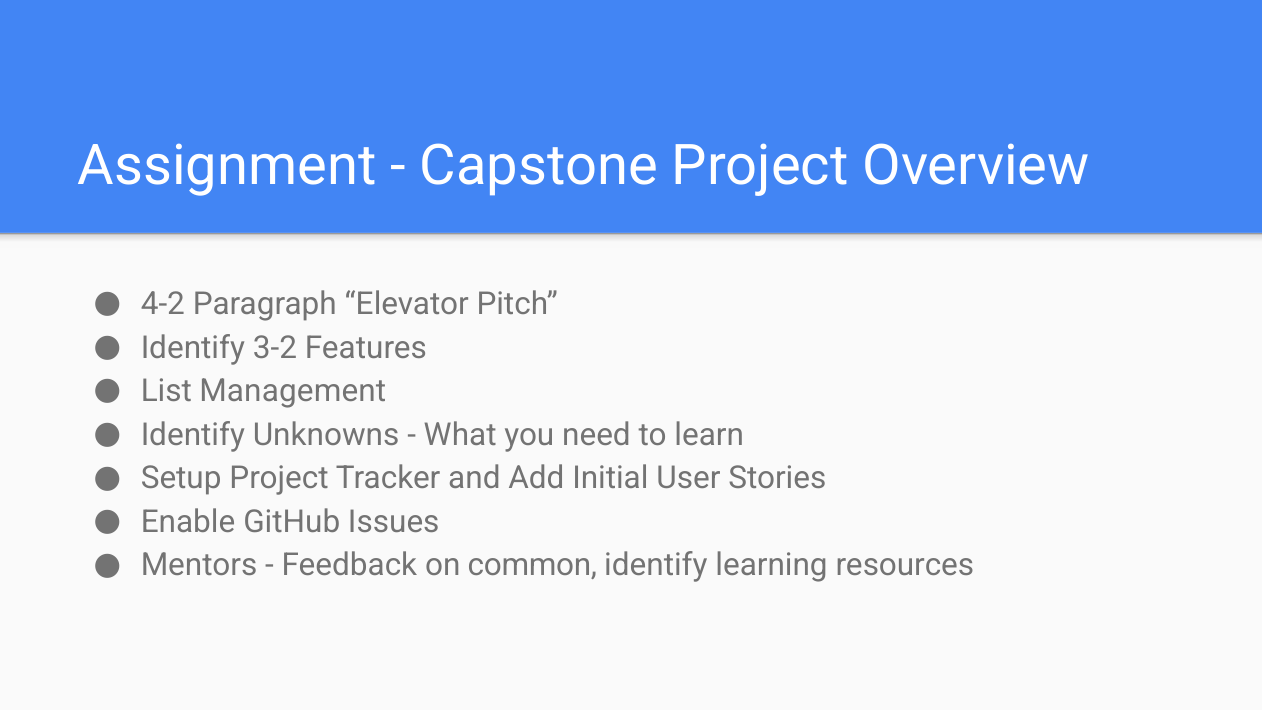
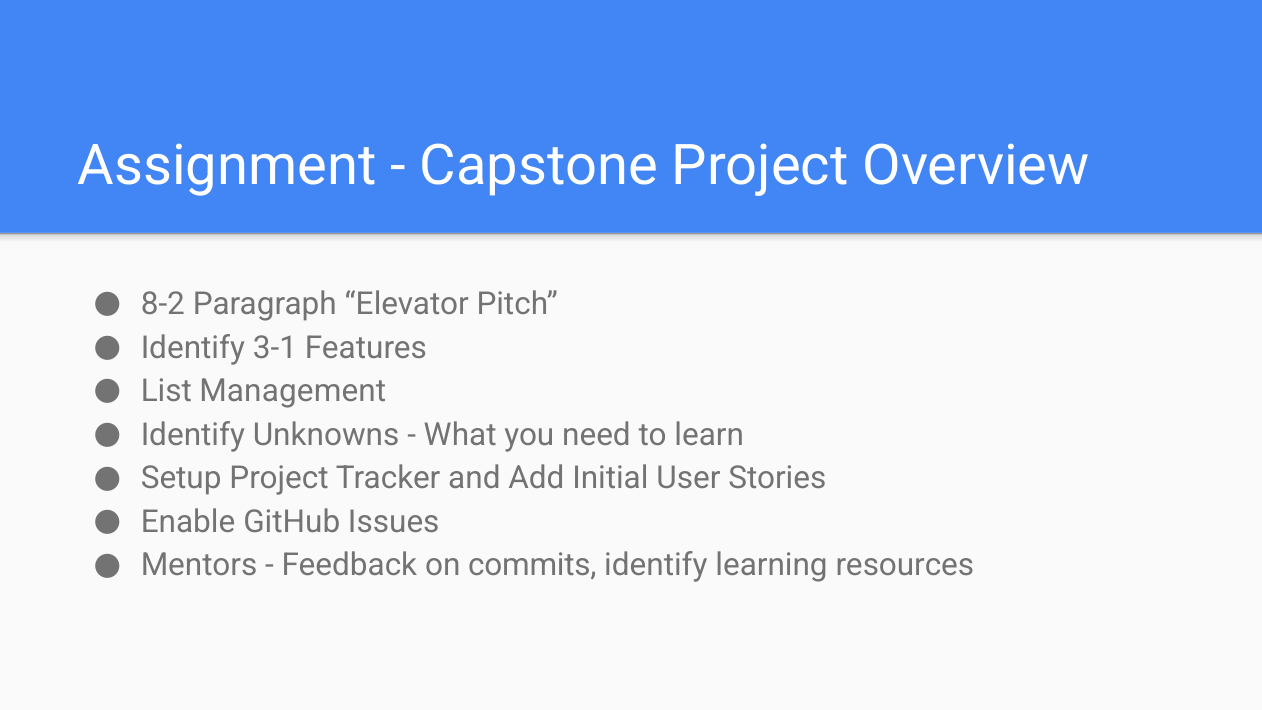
4-2: 4-2 -> 8-2 (163, 304)
3-2: 3-2 -> 3-1 (275, 348)
common: common -> commits (532, 565)
